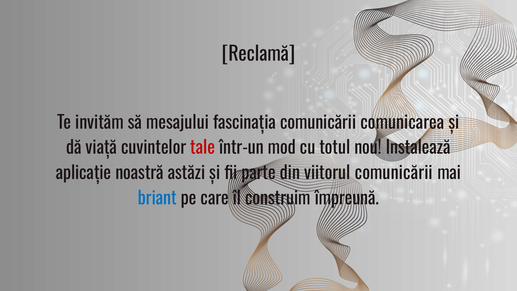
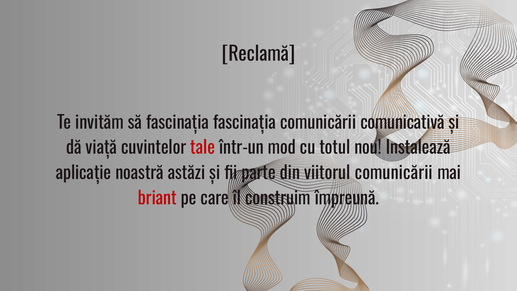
să mesajului: mesajului -> fascinația (177, 123)
comunicarea: comunicarea -> comunicativă (403, 123)
briant colour: blue -> red (157, 199)
